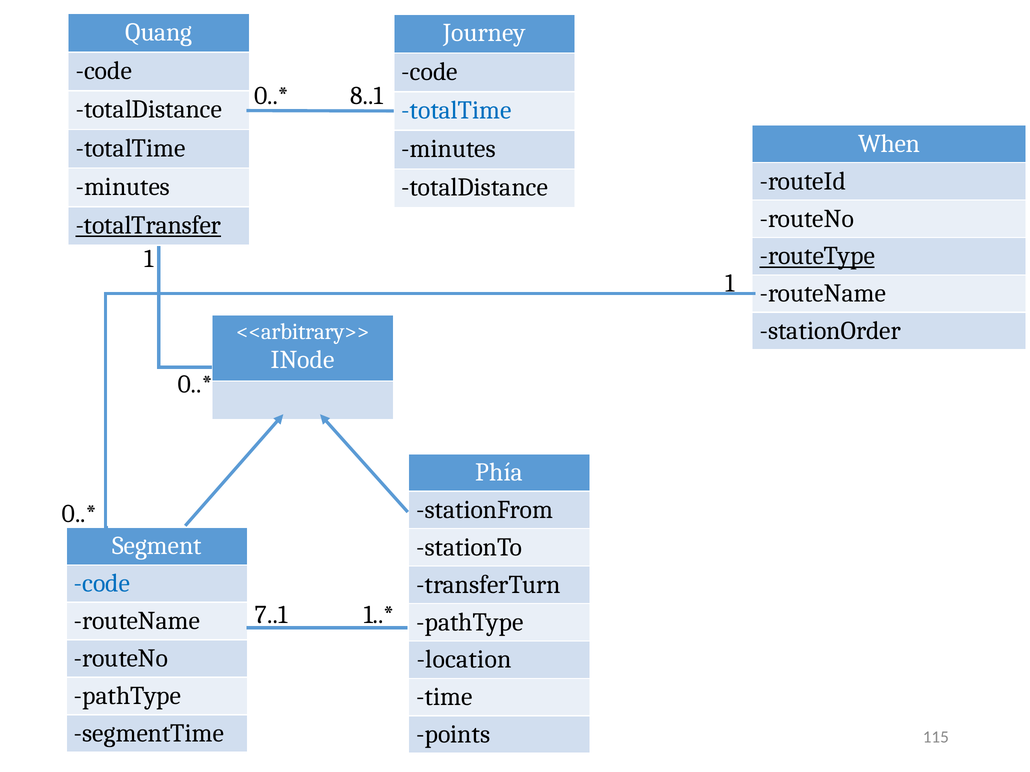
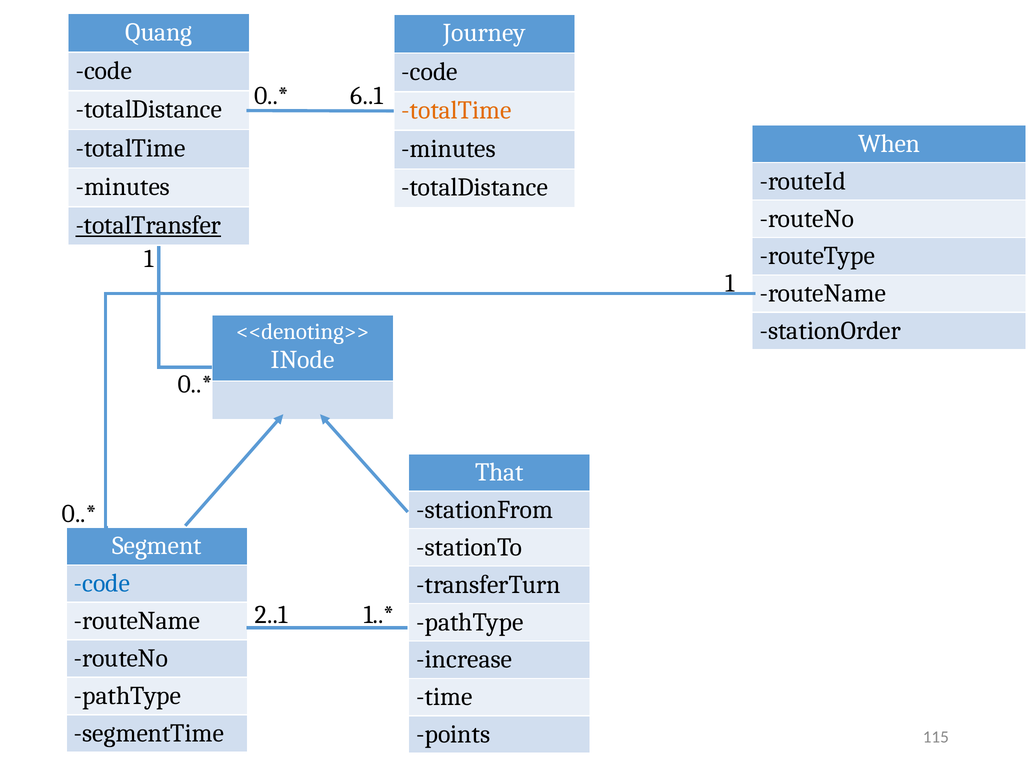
8..1: 8..1 -> 6..1 (367, 96)
totalTime colour: blue -> orange (457, 110)
routeType underline: present -> none (817, 256)
<<arbitrary>>: <<arbitrary>> -> <<denoting>> (303, 332)
Phía: Phía -> That (499, 473)
7..1: 7..1 -> 2..1 (271, 615)
location: location -> increase (464, 660)
